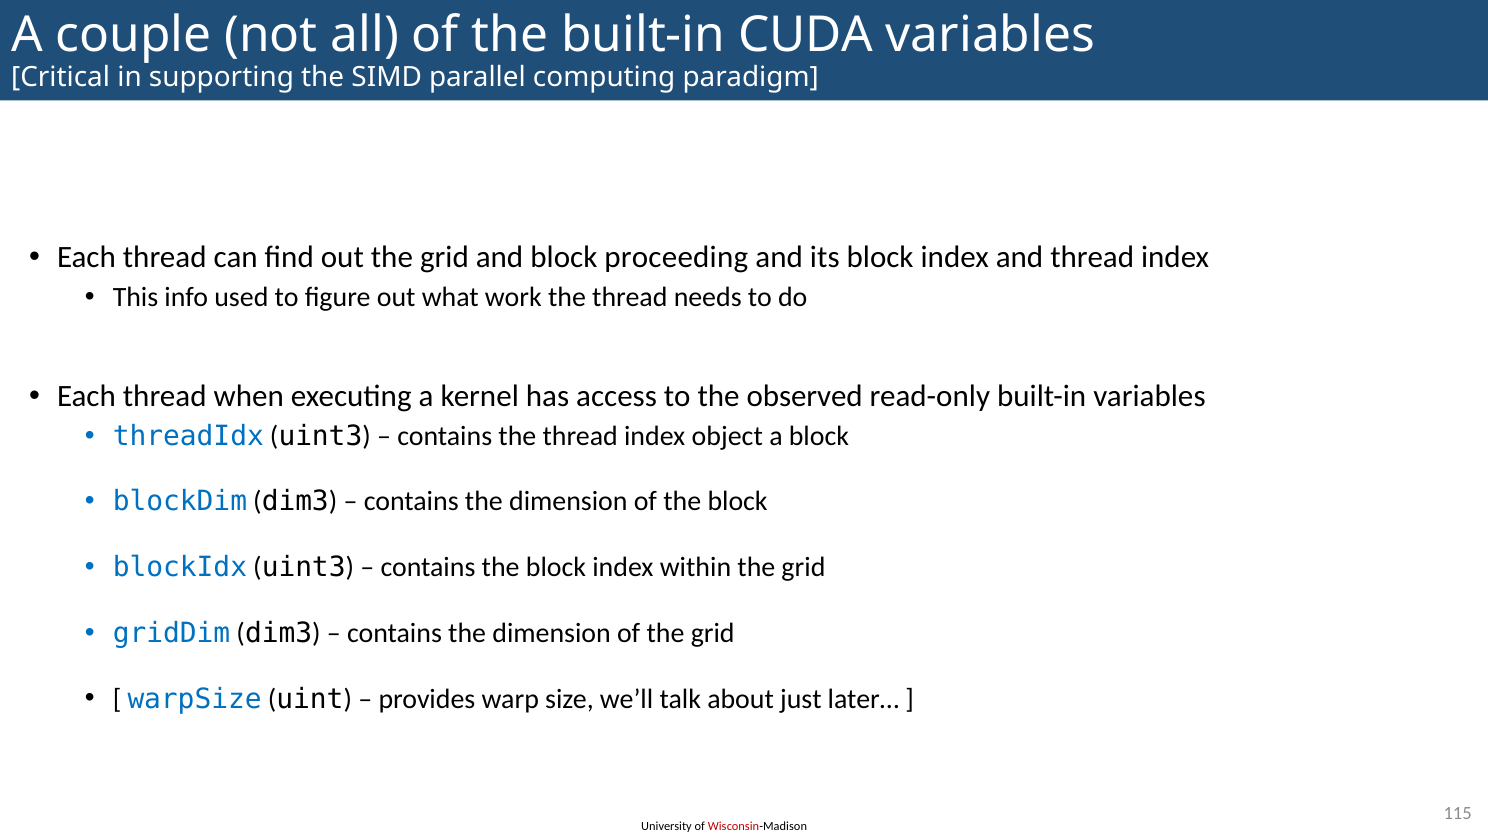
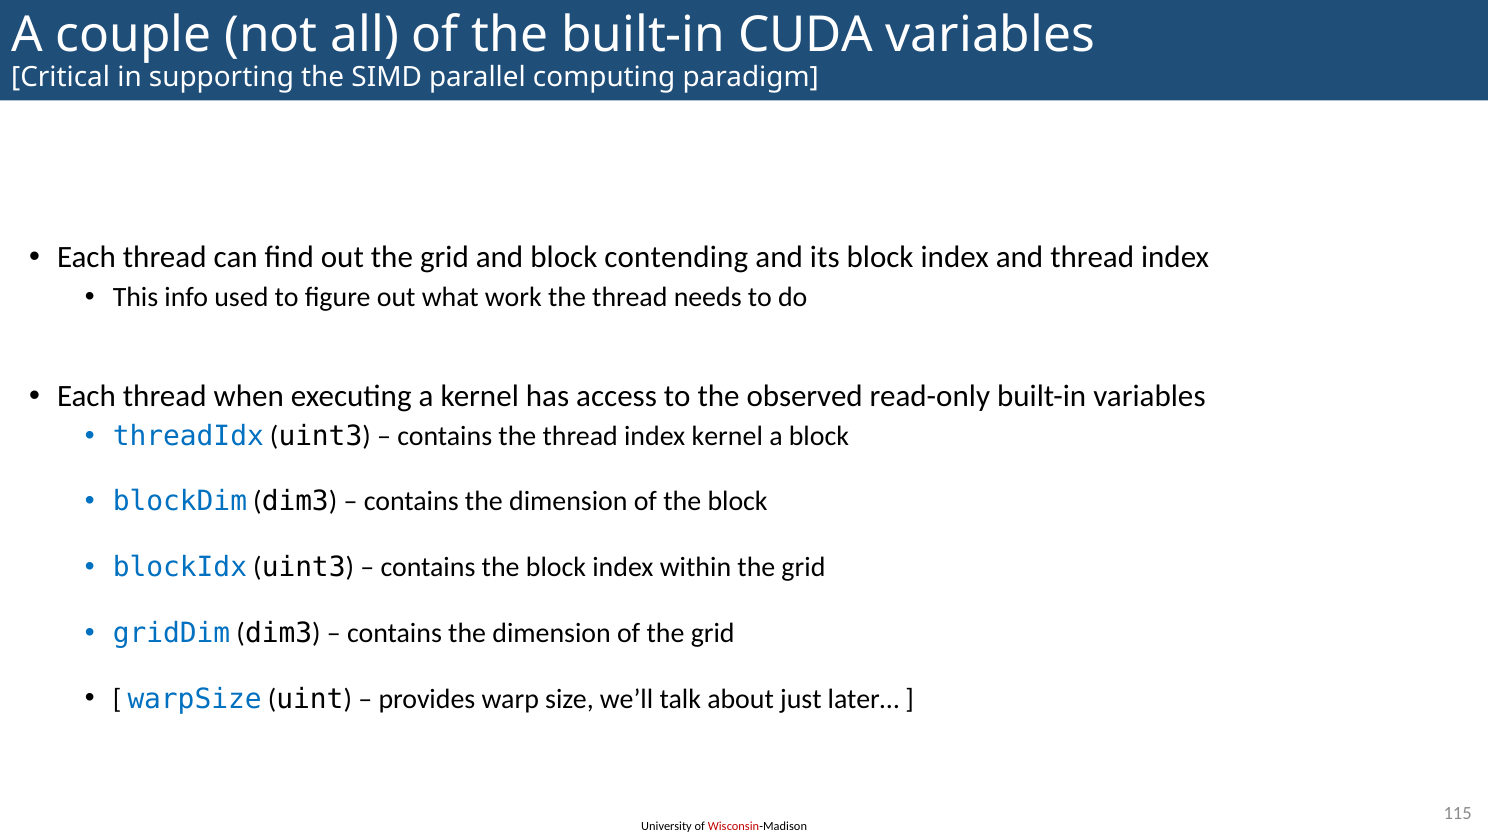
proceeding: proceeding -> contending (676, 257)
index object: object -> kernel (727, 436)
